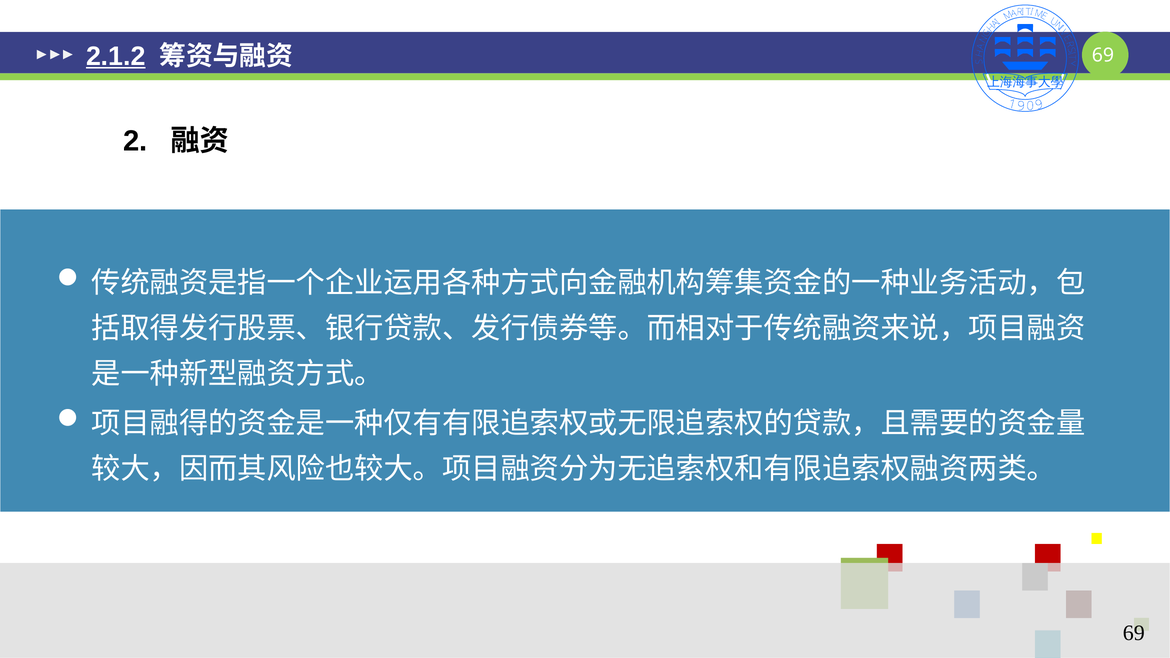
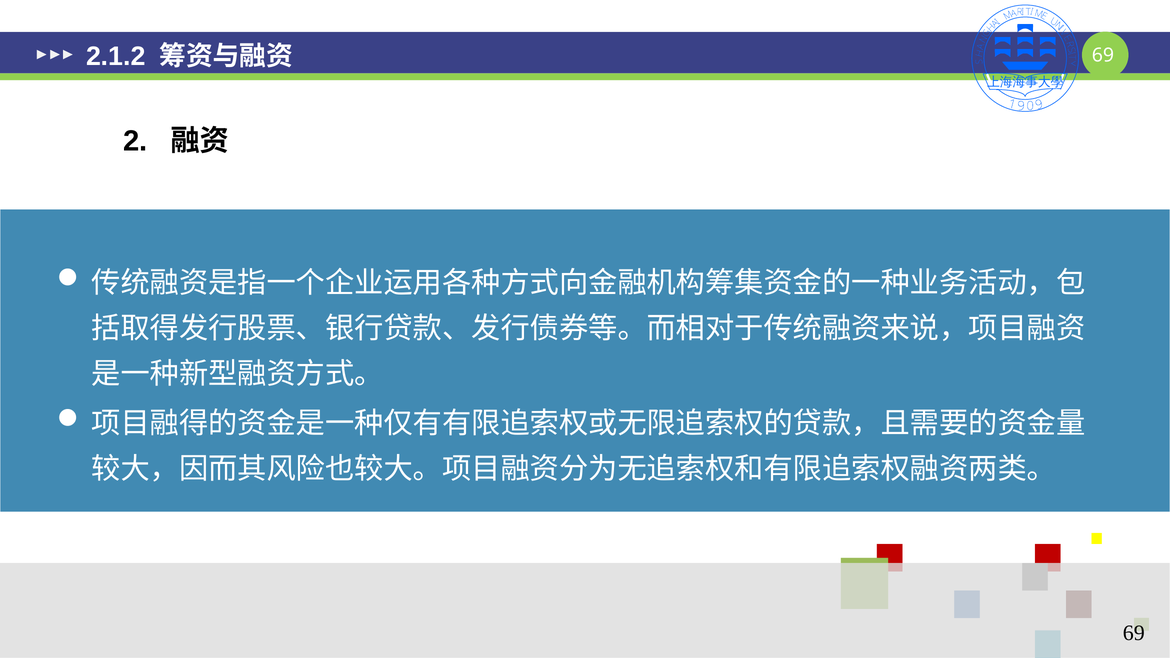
2.1.2 underline: present -> none (116, 56)
